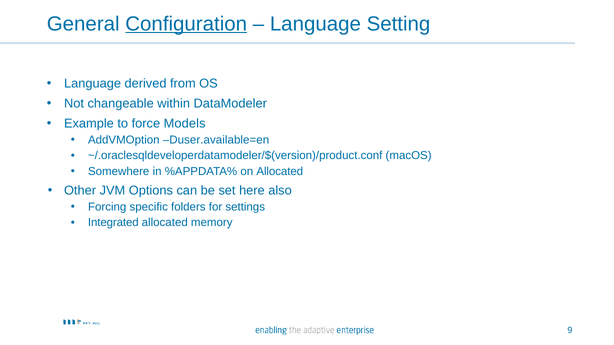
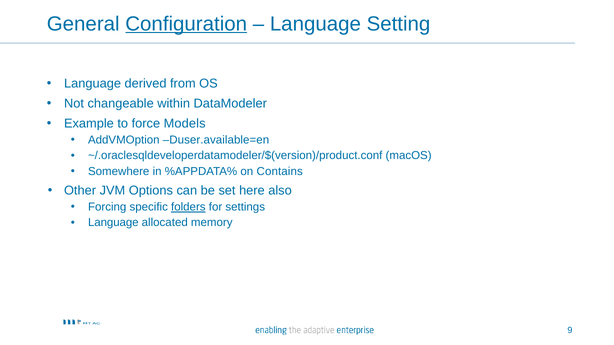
on Allocated: Allocated -> Contains (280, 171)
folders underline: none -> present (188, 207)
Integrated: Integrated -> Language (113, 223)
